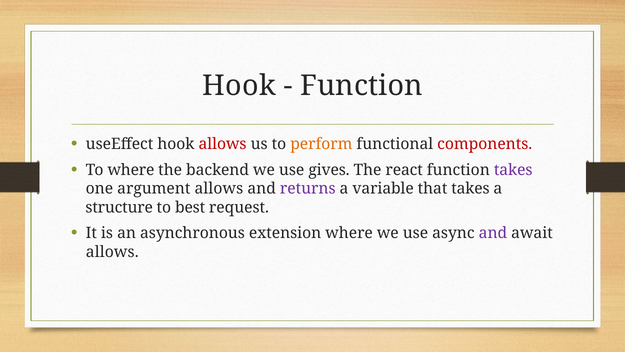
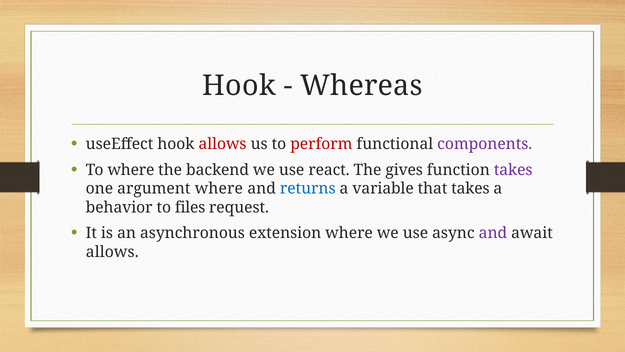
Function: Function -> Whereas (361, 86)
perform colour: orange -> red (321, 144)
components colour: red -> purple (485, 144)
gives: gives -> react (329, 170)
react: react -> gives (404, 170)
argument allows: allows -> where (219, 188)
returns colour: purple -> blue (308, 188)
structure: structure -> behavior (119, 207)
best: best -> files (190, 207)
